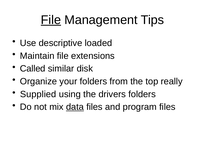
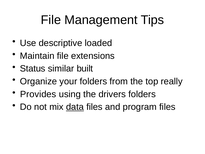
File underline: present -> none (51, 20)
Called: Called -> Status (33, 69)
disk: disk -> built (85, 69)
Supplied: Supplied -> Provides (38, 94)
